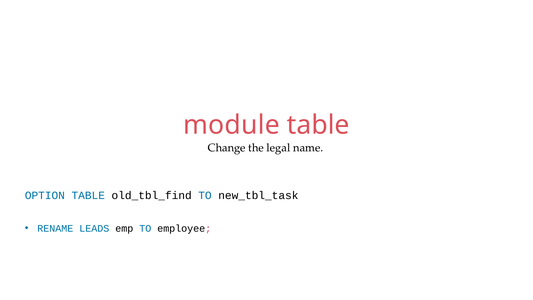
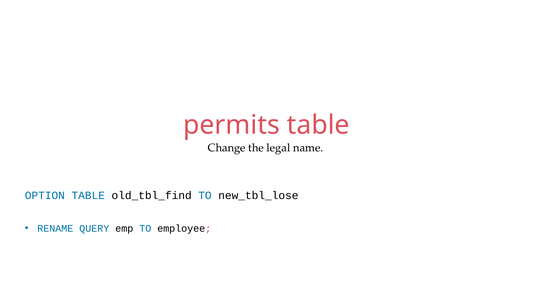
module: module -> permits (232, 125)
new_tbl_task: new_tbl_task -> new_tbl_lose (258, 195)
LEADS: LEADS -> QUERY (94, 228)
